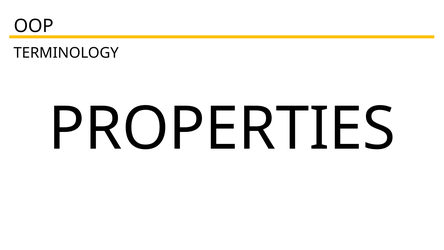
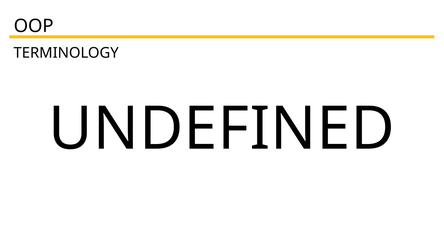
PROPERTIES: PROPERTIES -> UNDEFINED (222, 129)
